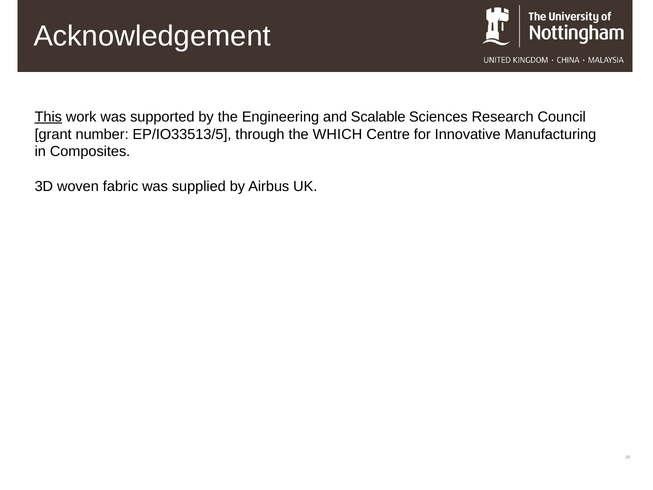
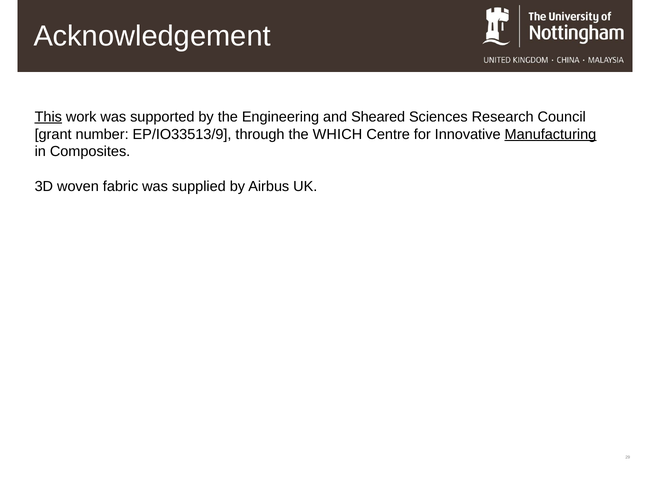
Scalable: Scalable -> Sheared (378, 117)
EP/IO33513/5: EP/IO33513/5 -> EP/IO33513/9 (182, 134)
Manufacturing underline: none -> present (550, 134)
